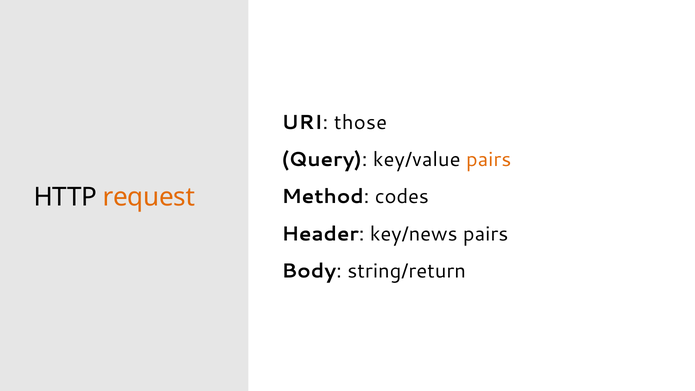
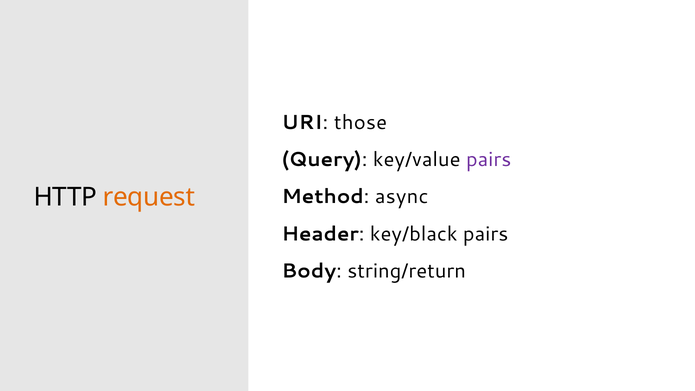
pairs colour: orange -> purple (489, 160)
codes: codes -> async (402, 197)
key/news: key/news -> key/black (414, 234)
